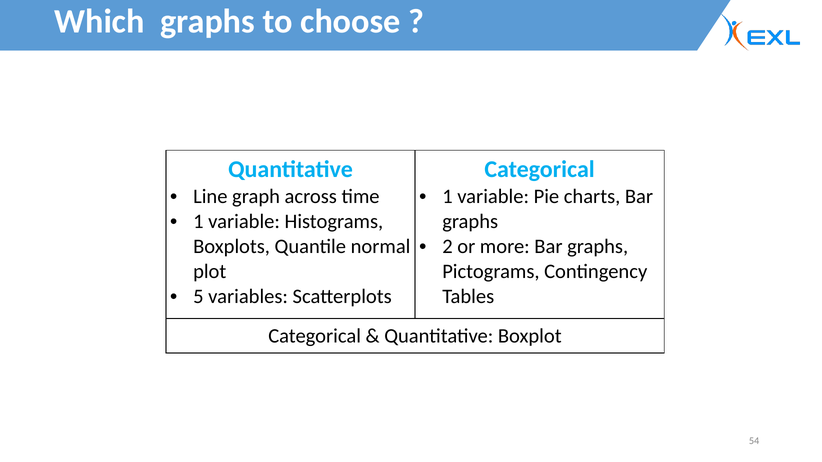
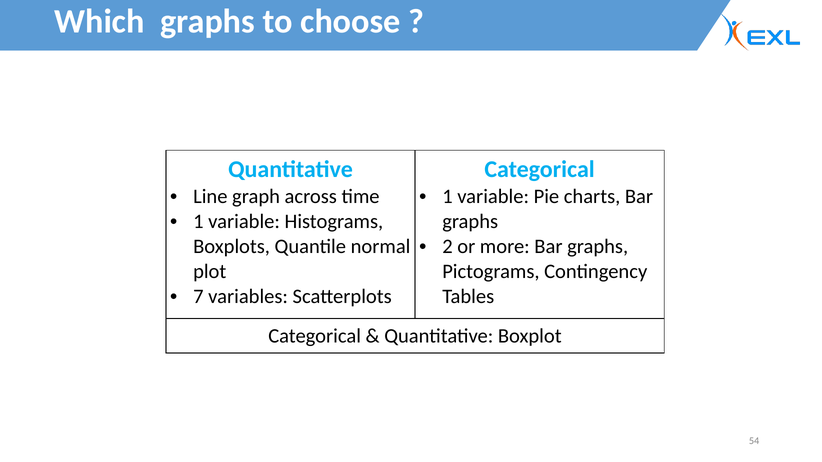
5: 5 -> 7 (198, 297)
